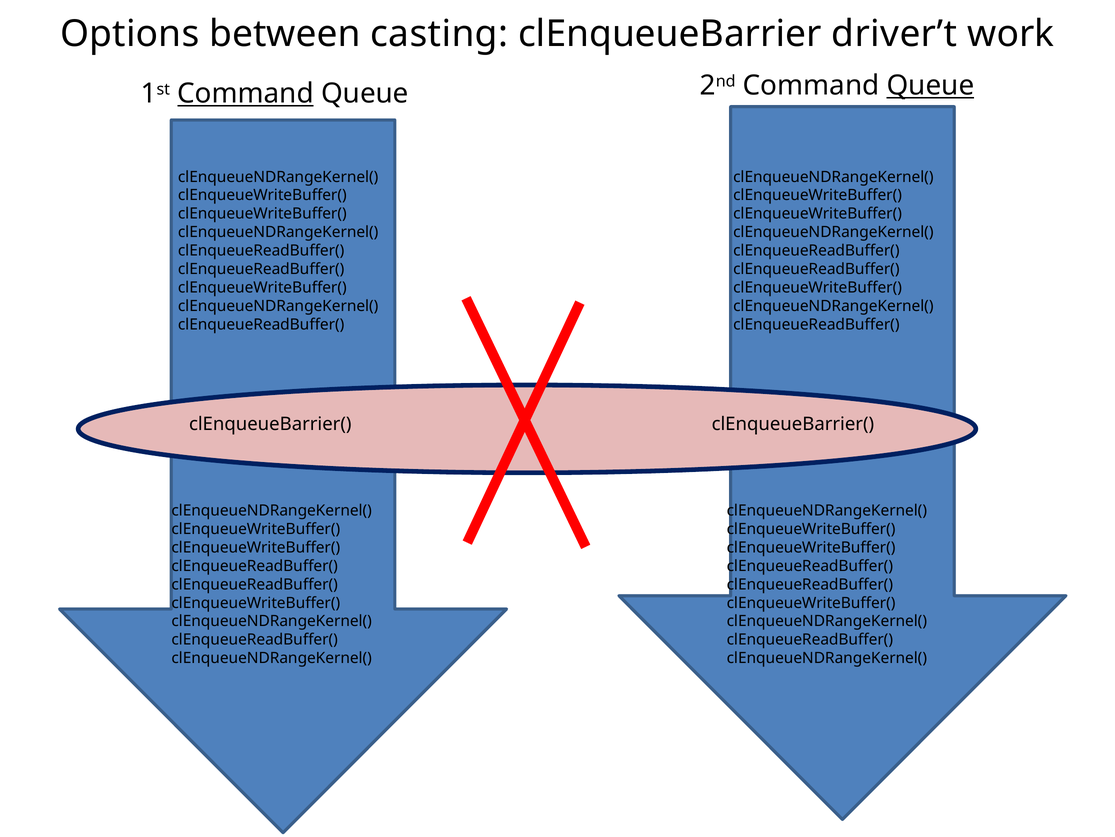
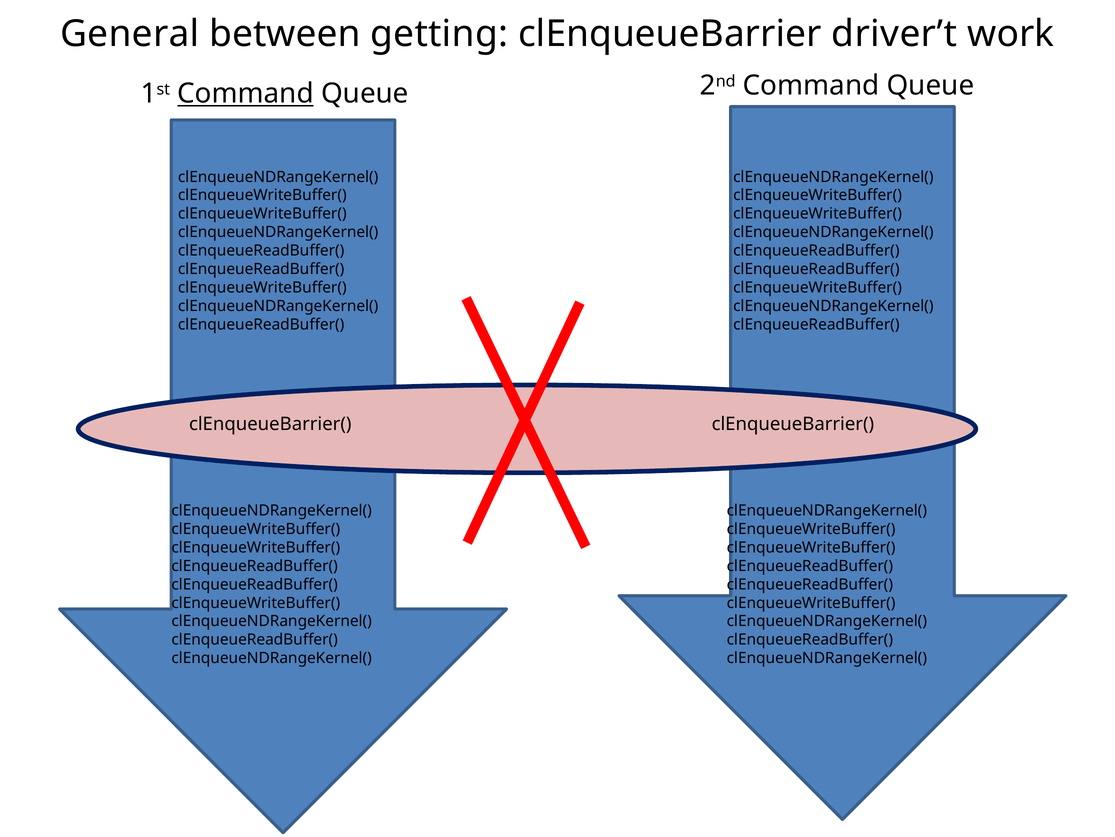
Options: Options -> General (130, 34)
casting: casting -> getting (439, 34)
Queue underline: present -> none (930, 86)
